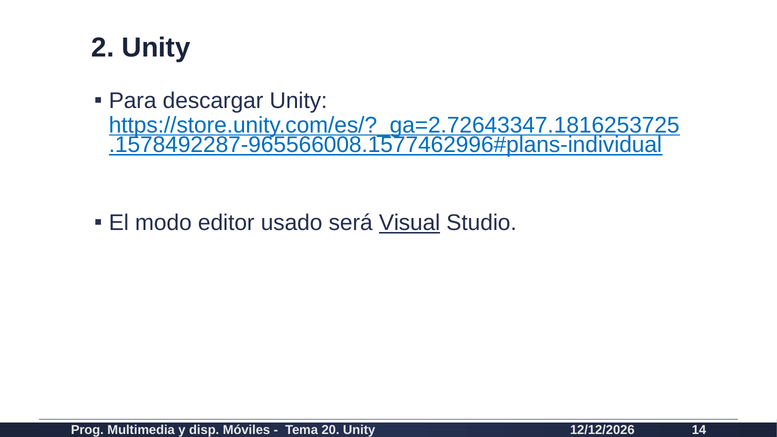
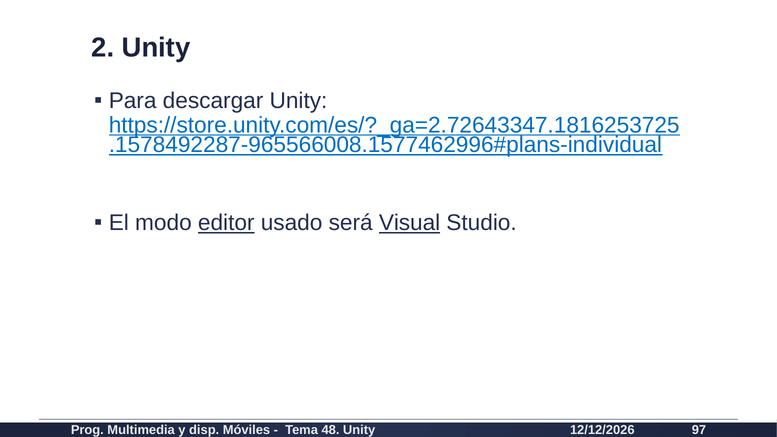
editor underline: none -> present (226, 223)
20: 20 -> 48 (330, 430)
14: 14 -> 97 (699, 430)
